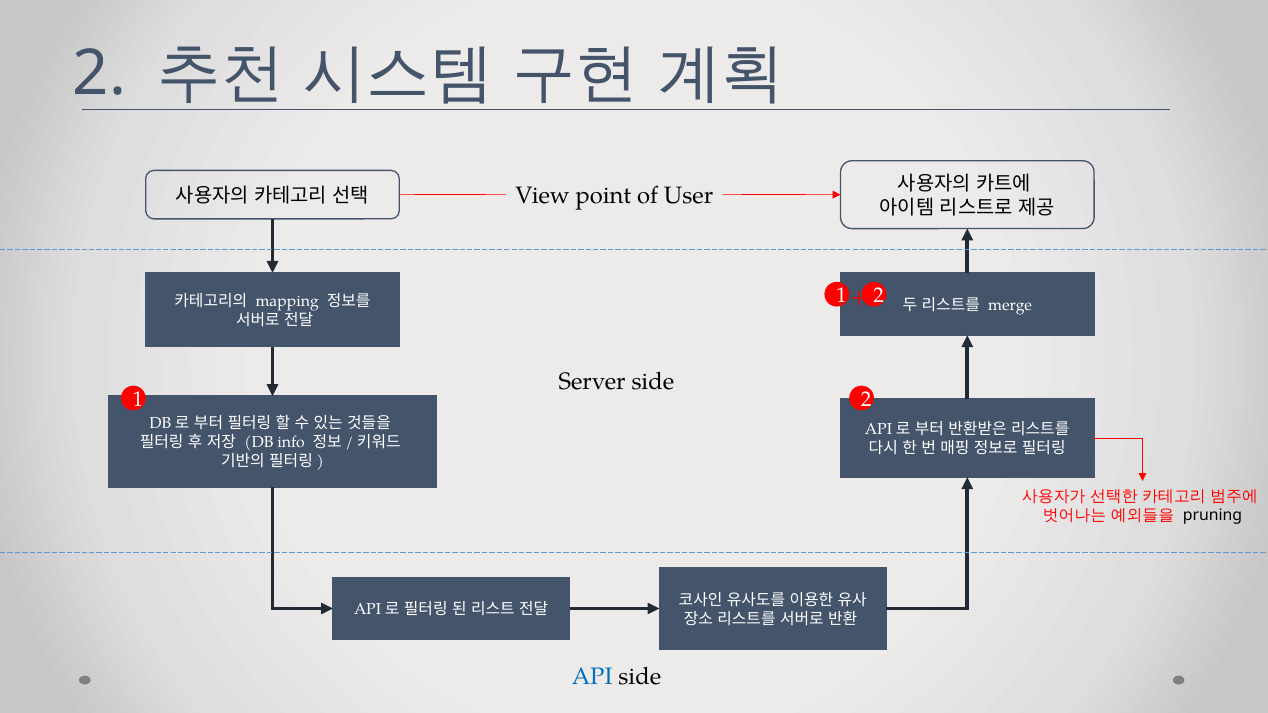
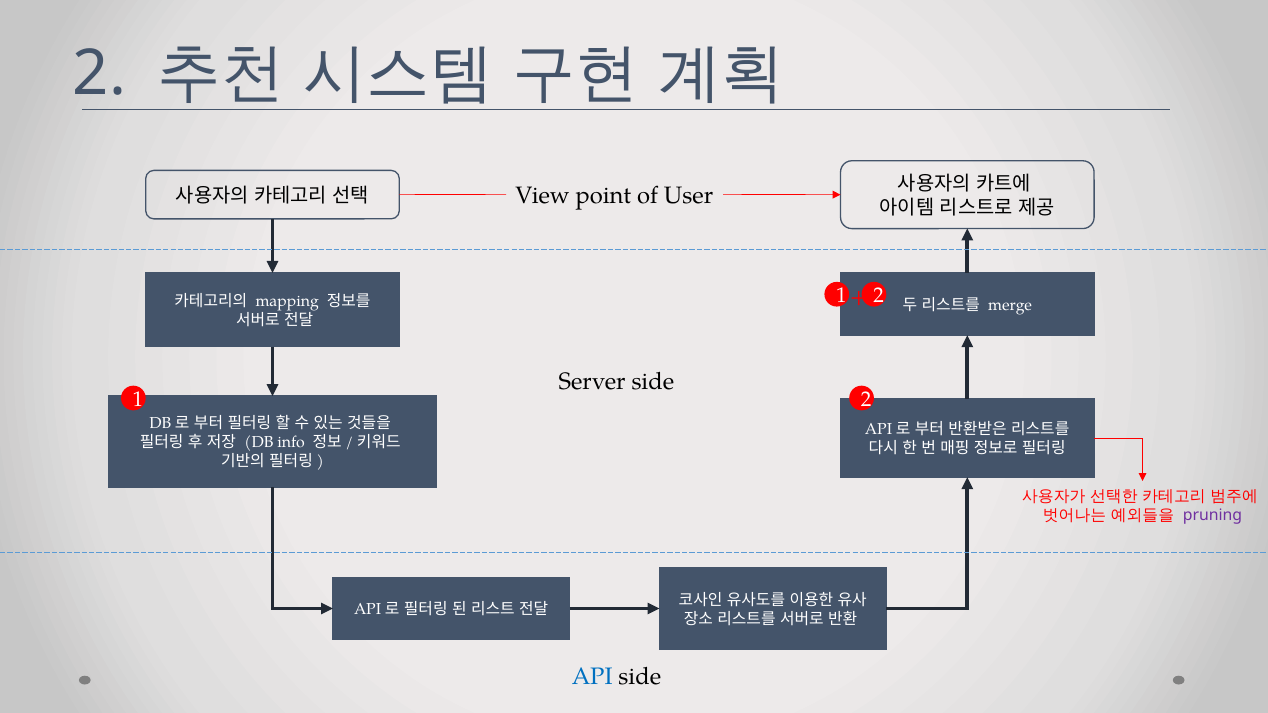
pruning colour: black -> purple (1212, 515)
